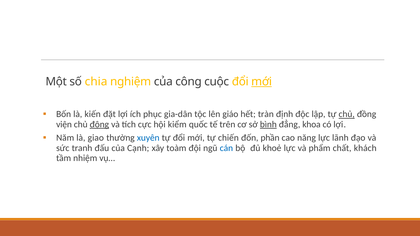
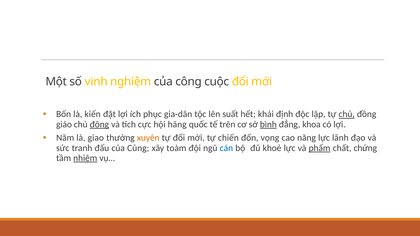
chia: chia -> vinh (96, 82)
mới underline: present -> none (262, 82)
giáo: giáo -> suất (230, 114)
tràn: tràn -> khái (266, 114)
viện: viện -> giáo (64, 124)
kiểm: kiểm -> hãng (177, 124)
xuyên colour: blue -> orange (148, 138)
phần: phần -> vọng (270, 138)
Cạnh: Cạnh -> Củng (138, 148)
phẩm underline: none -> present (320, 148)
khách: khách -> chứng (365, 148)
nhiệm underline: none -> present (85, 158)
